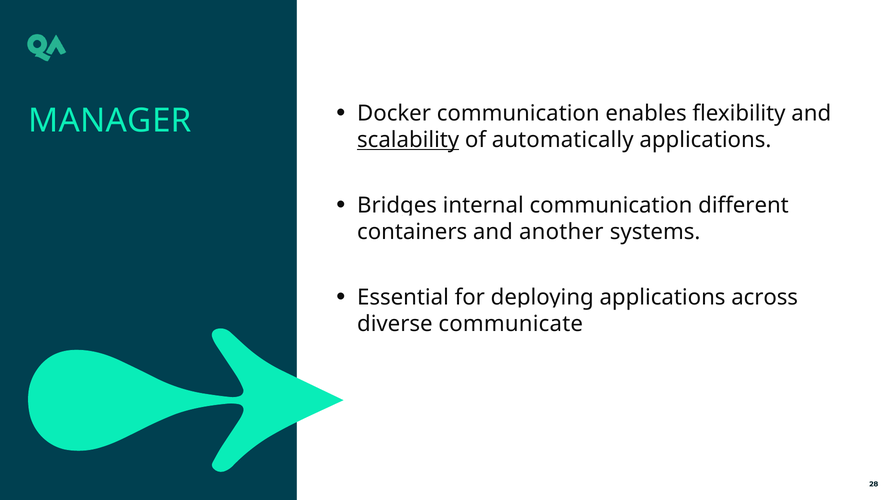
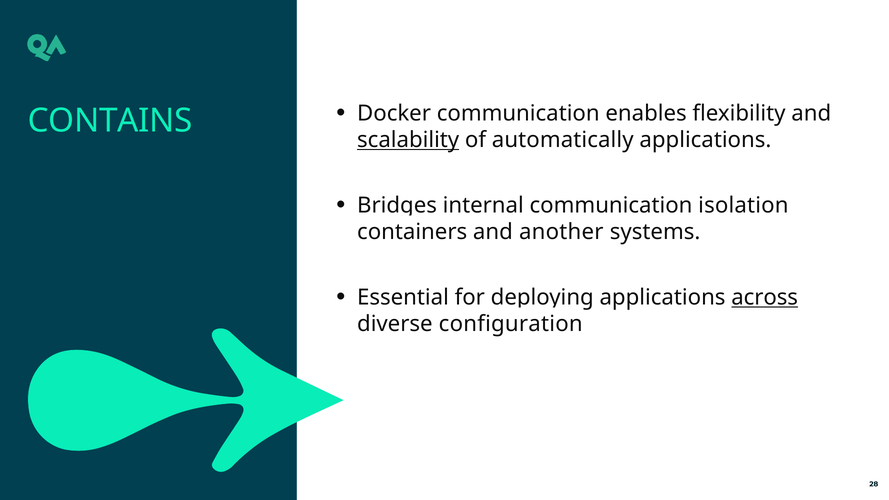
MANAGER: MANAGER -> CONTAINS (110, 121)
different: different -> isolation (743, 205)
across underline: none -> present (765, 298)
communicate: communicate -> configuration (511, 324)
